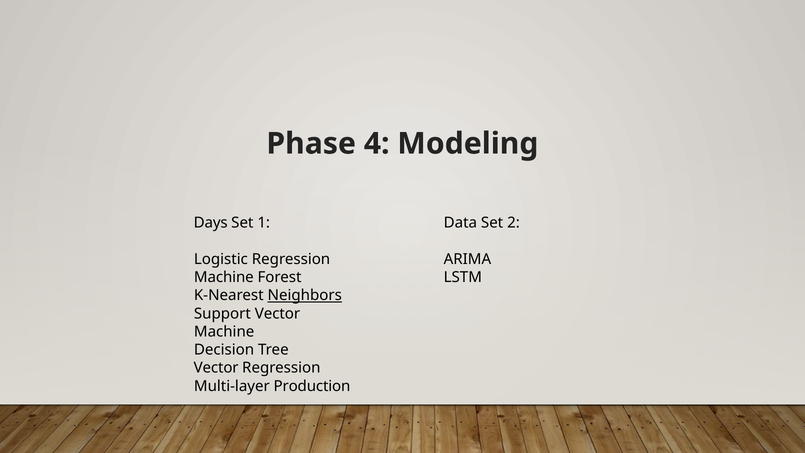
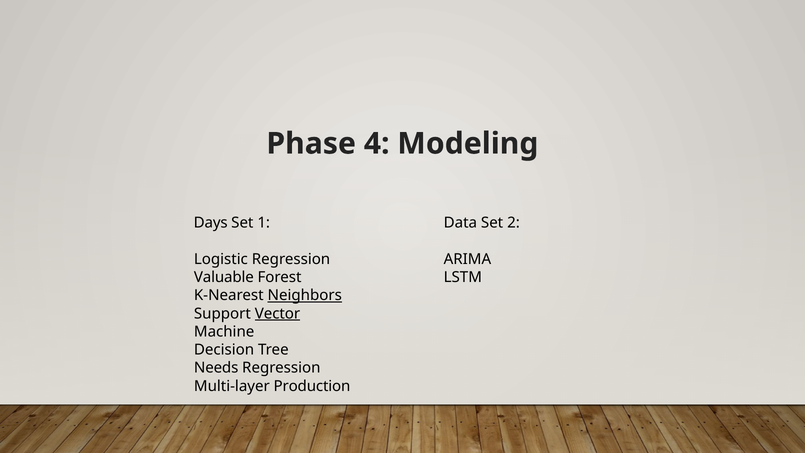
Machine: Machine -> Valuable (224, 277)
Vector underline: none -> present (277, 313)
Vector: Vector -> Needs (216, 368)
